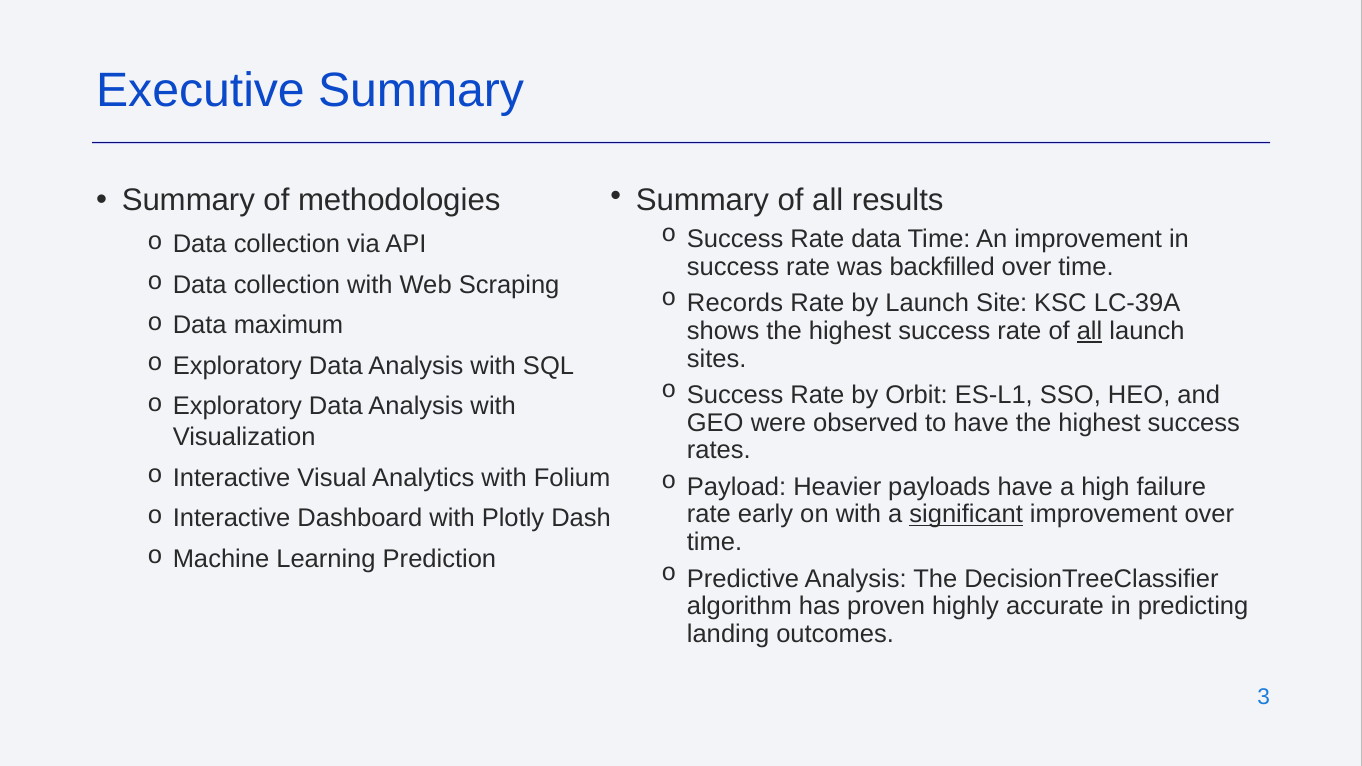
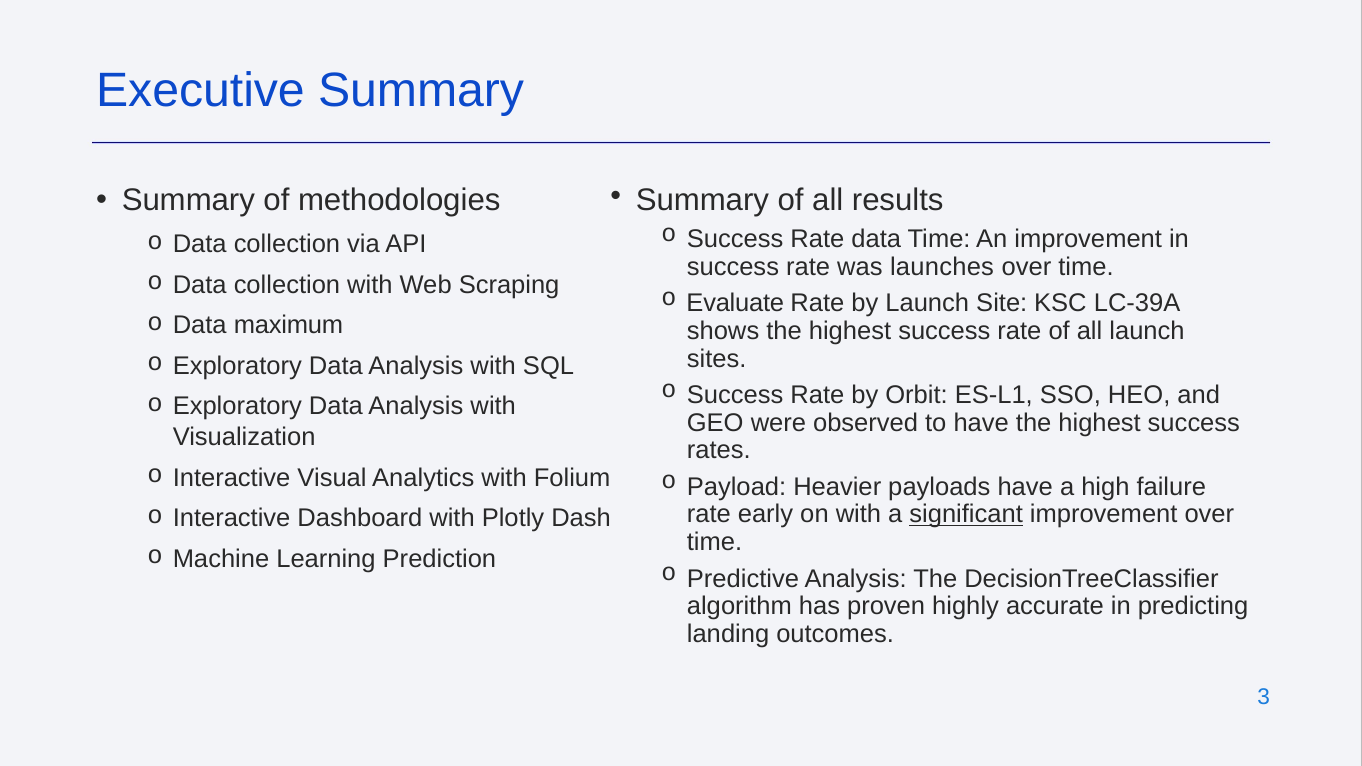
backfilled: backfilled -> launches (942, 267)
Records: Records -> Evaluate (735, 304)
all underline: present -> none (1090, 331)
